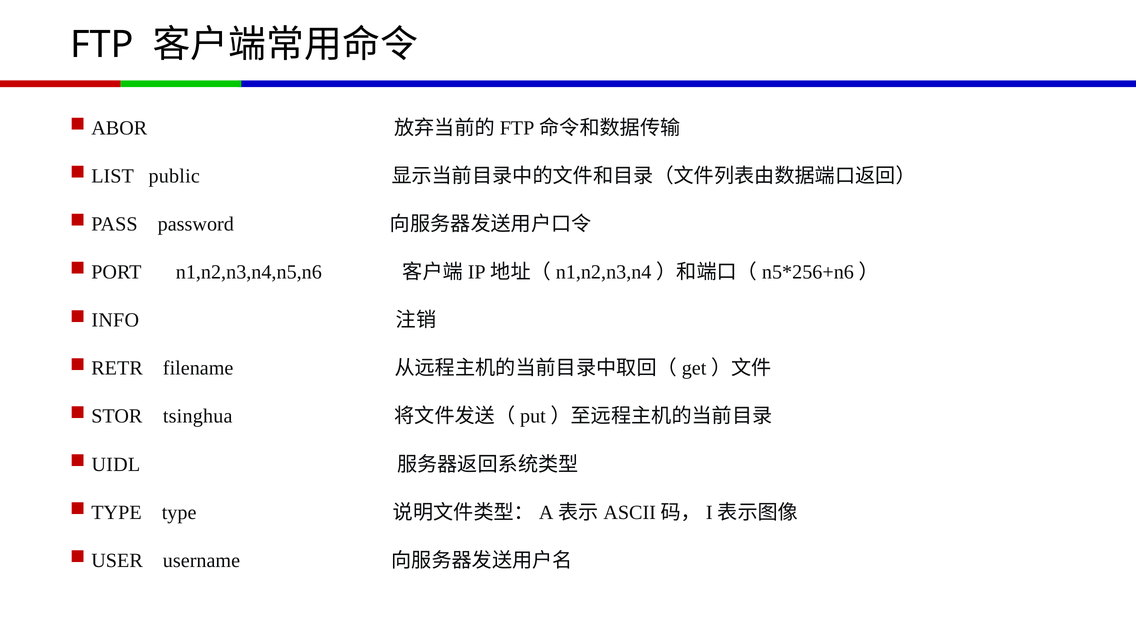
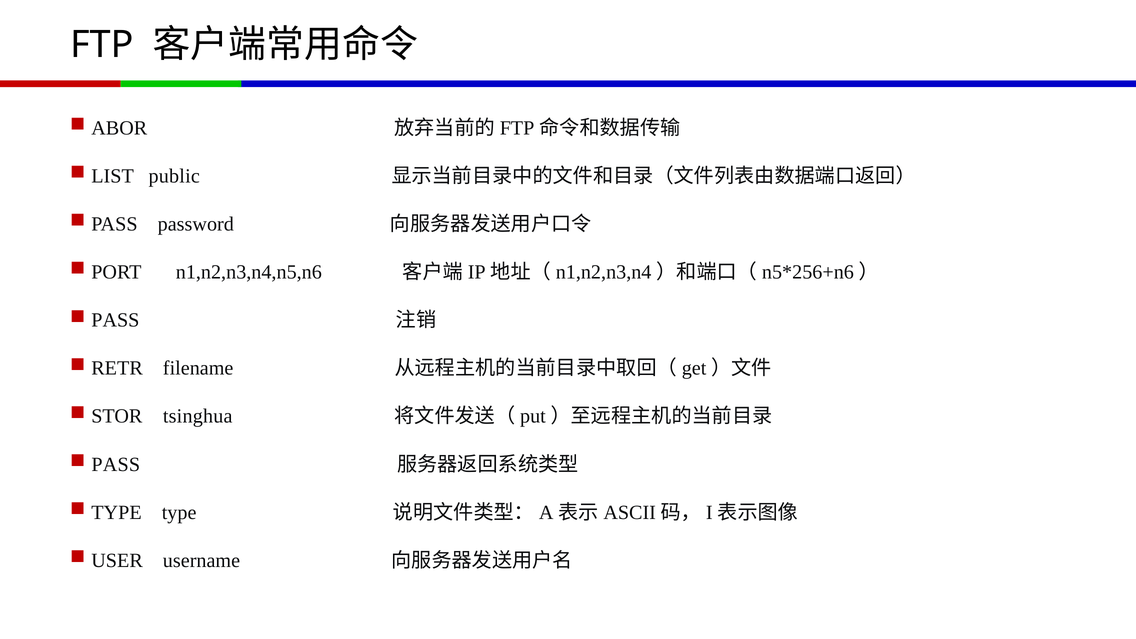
INFO: INFO -> PASS (115, 320)
UIDL: UIDL -> PASS (116, 464)
